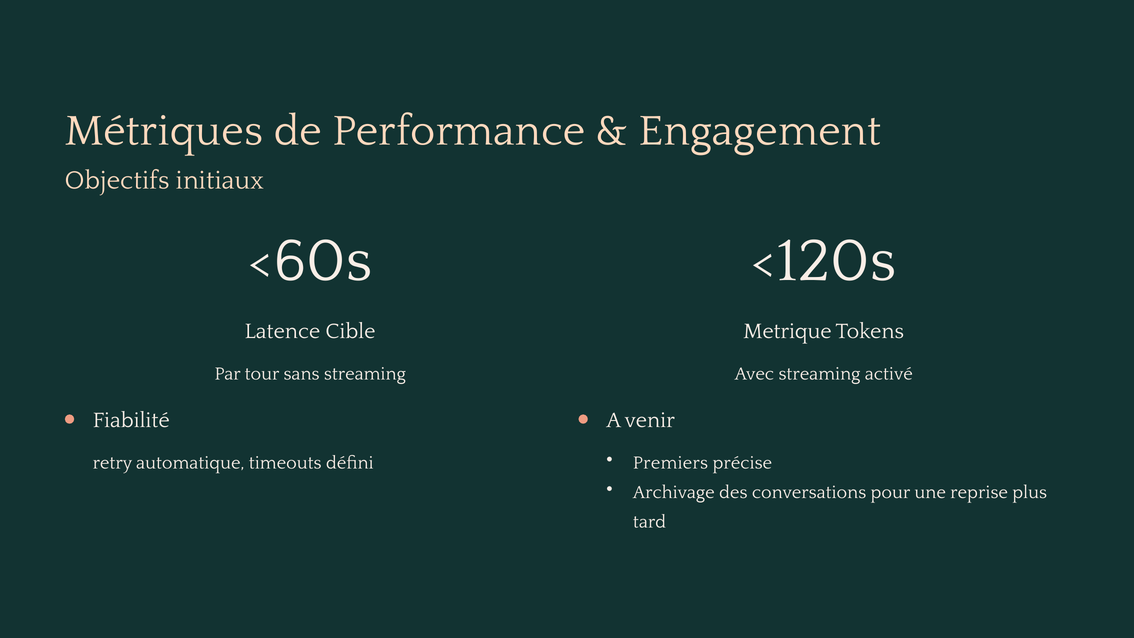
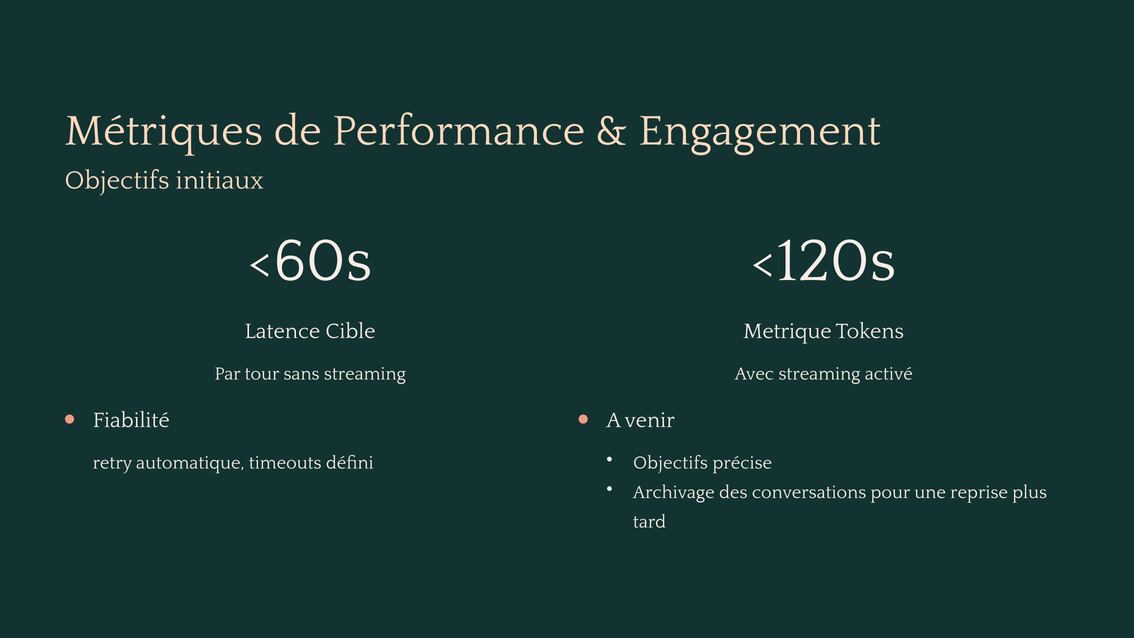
Premiers: Premiers -> Objectifs (671, 463)
